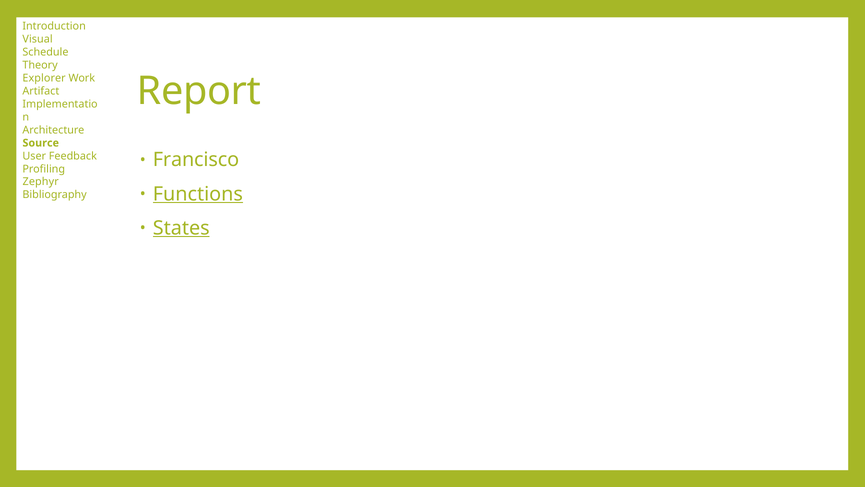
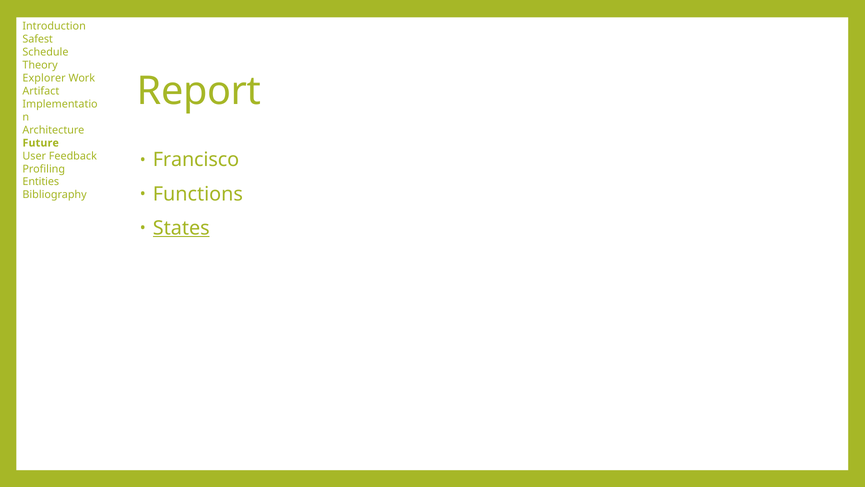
Visual: Visual -> Safest (38, 39)
Source: Source -> Future (41, 143)
Zephyr: Zephyr -> Entities (41, 182)
Functions underline: present -> none (198, 194)
